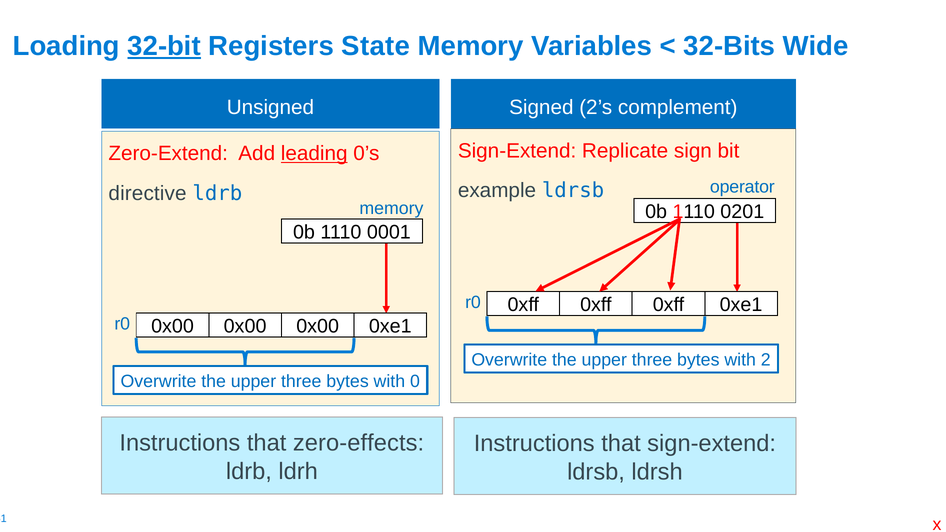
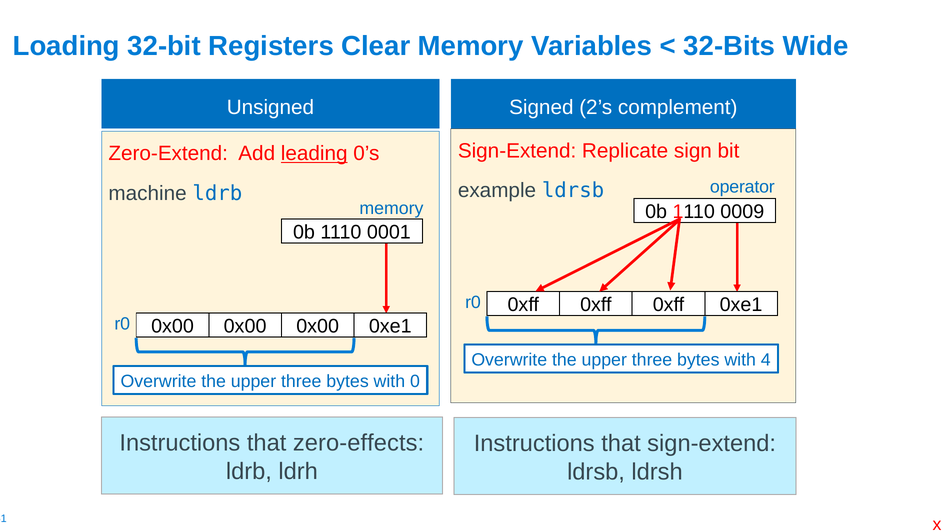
32-bit underline: present -> none (164, 46)
State: State -> Clear (376, 46)
directive: directive -> machine (148, 193)
0201: 0201 -> 0009 (742, 212)
2: 2 -> 4 (766, 360)
